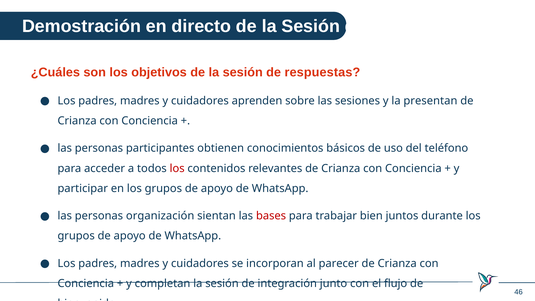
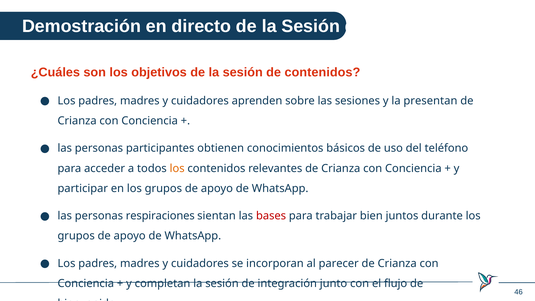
de respuestas: respuestas -> contenidos (322, 72)
los colour: red -> orange (177, 168)
organización: organización -> respiraciones (160, 216)
